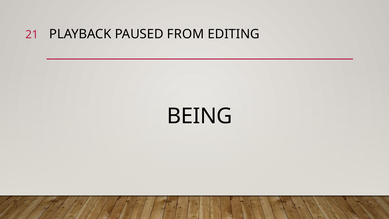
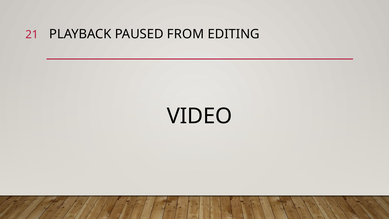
BEING: BEING -> VIDEO (200, 116)
